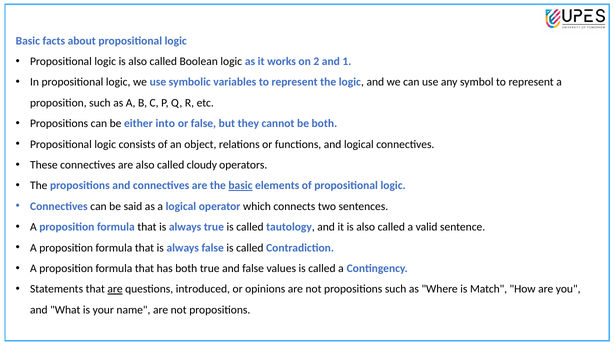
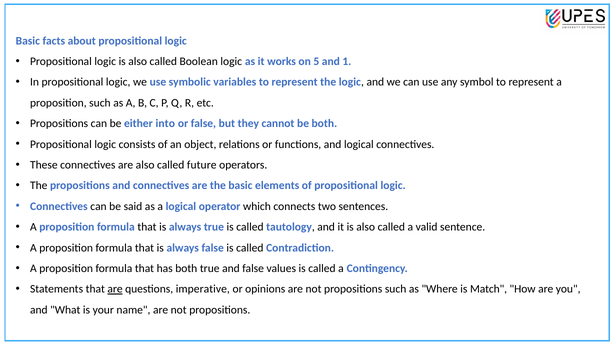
2: 2 -> 5 (316, 61)
cloudy: cloudy -> future (202, 165)
basic underline: present -> none (240, 186)
introduced: introduced -> imperative (203, 289)
